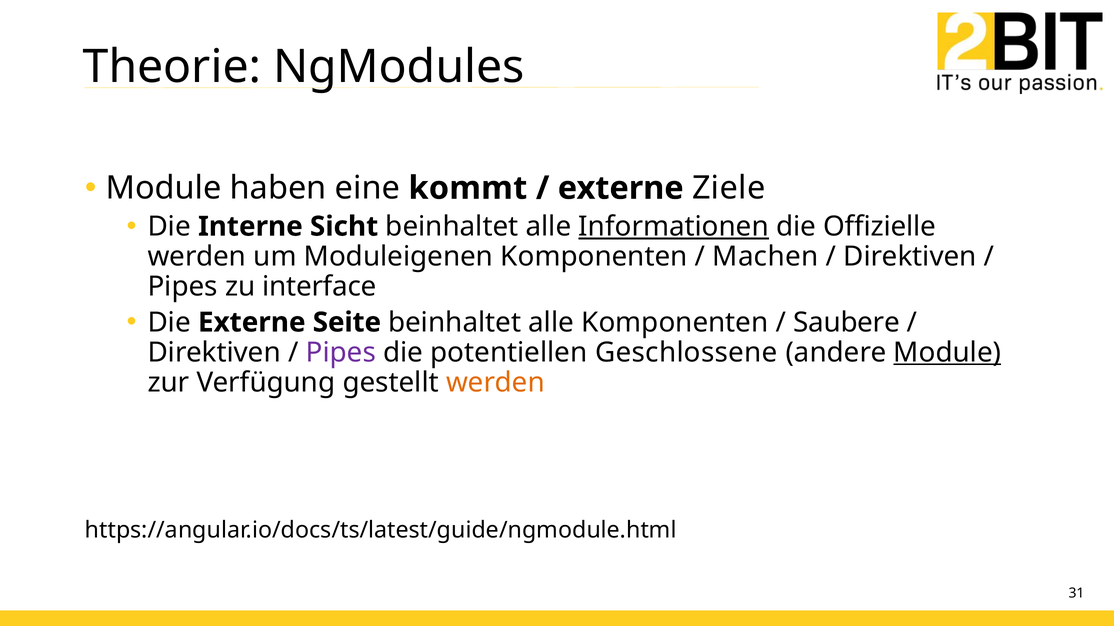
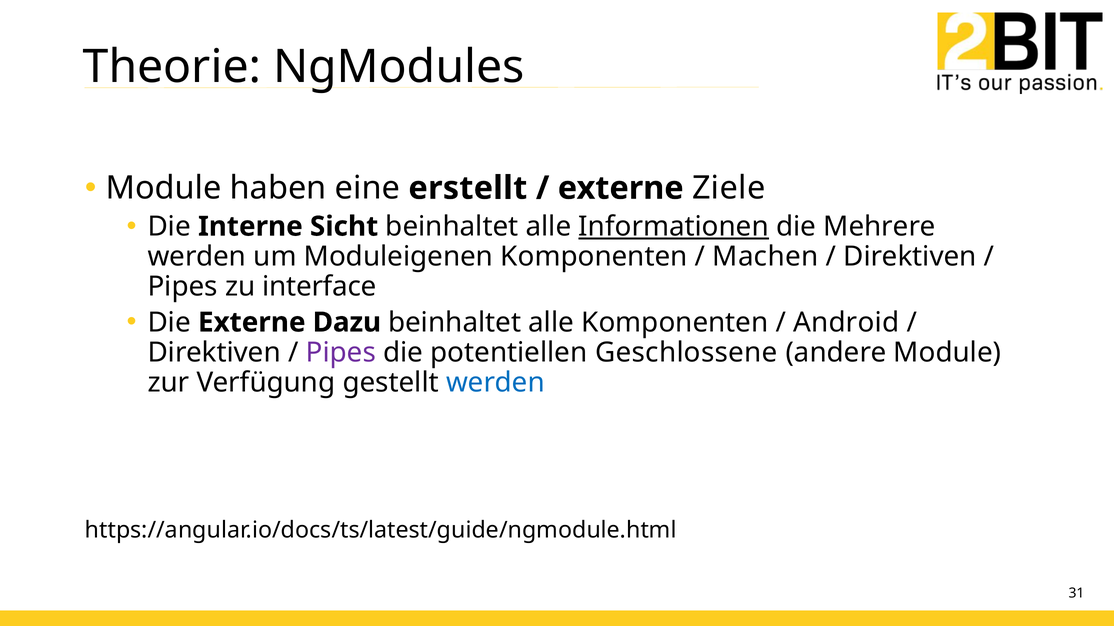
kommt: kommt -> erstellt (468, 188)
Offizielle: Offizielle -> Mehrere (879, 227)
Seite: Seite -> Dazu (347, 323)
Saubere: Saubere -> Android (846, 323)
Module underline: present -> none (947, 353)
werden colour: orange -> blue (495, 383)
